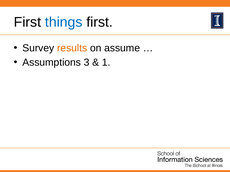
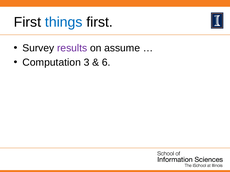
results colour: orange -> purple (72, 48)
Assumptions: Assumptions -> Computation (52, 63)
1: 1 -> 6 (106, 63)
